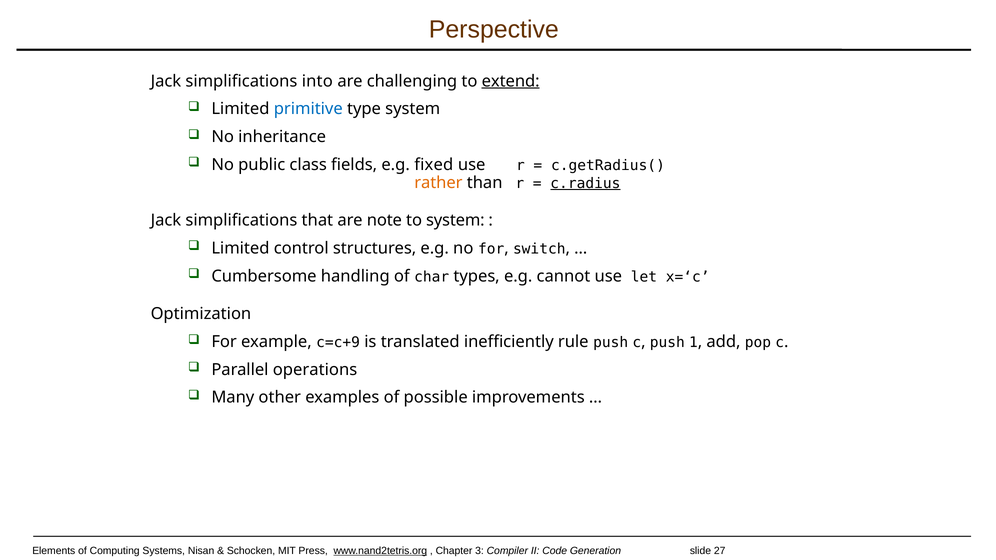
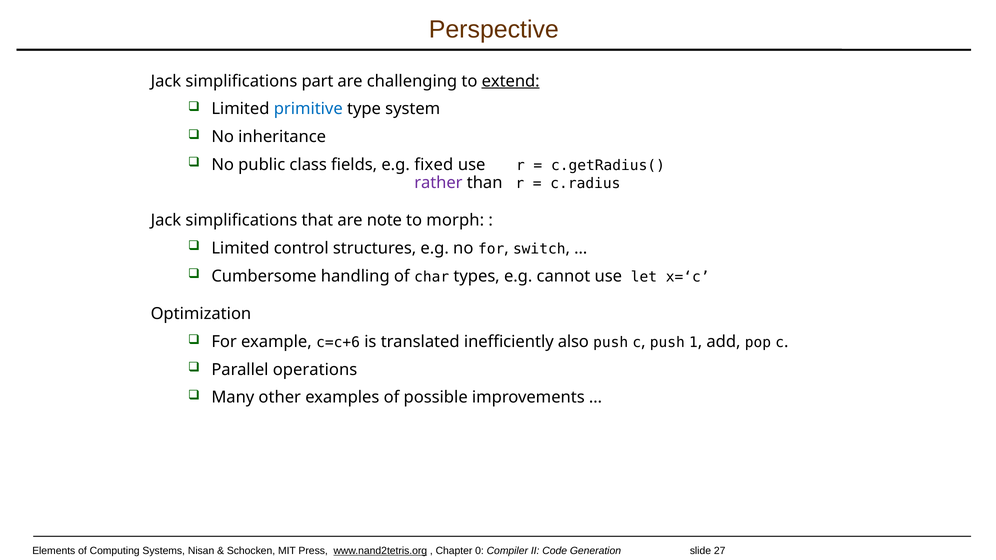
into: into -> part (317, 81)
rather colour: orange -> purple (438, 183)
c.radius underline: present -> none (585, 183)
to system: system -> morph (455, 220)
c=c+9: c=c+9 -> c=c+6 (338, 343)
rule: rule -> also (573, 342)
3: 3 -> 0 (480, 551)
